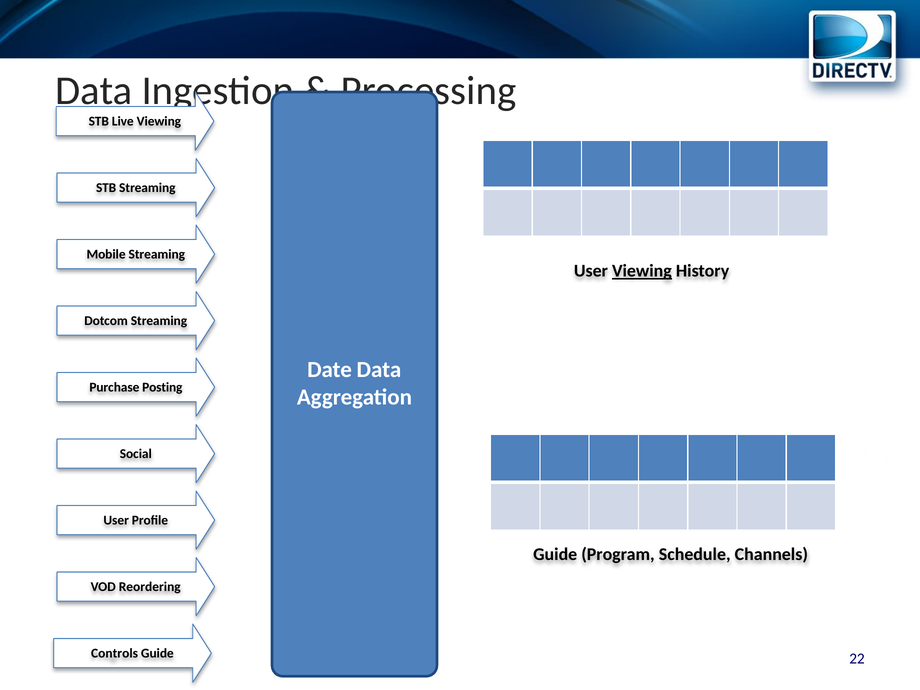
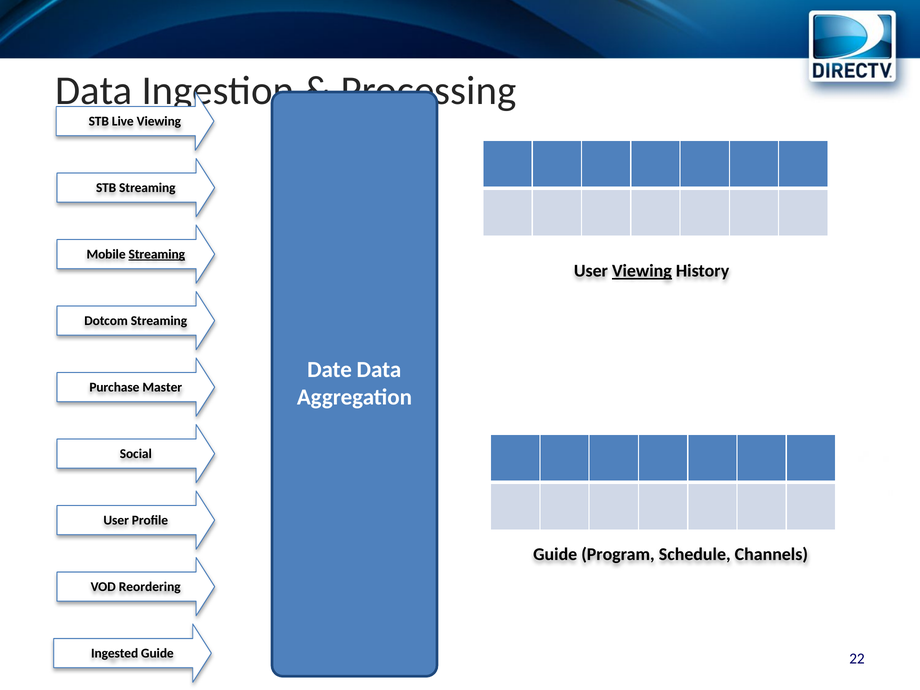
Streaming underline: none -> present (157, 254)
Posting: Posting -> Master (162, 387)
Controls: Controls -> Ingested (115, 653)
